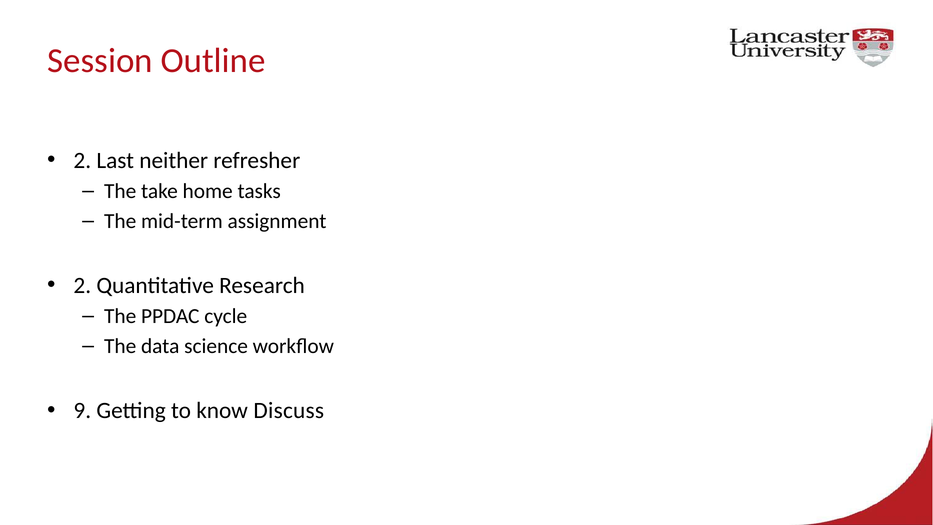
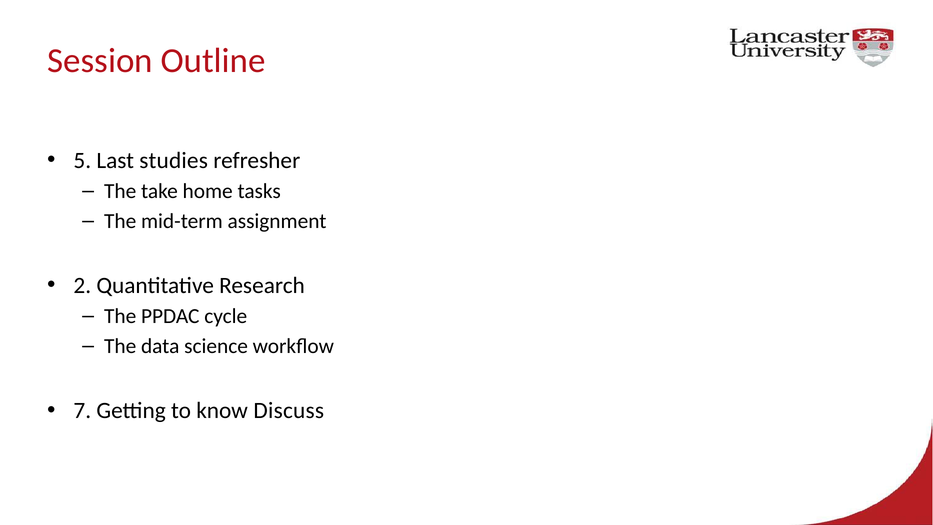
2: 2 -> 5 (82, 160)
neither: neither -> studies (174, 160)
9: 9 -> 7 (82, 410)
